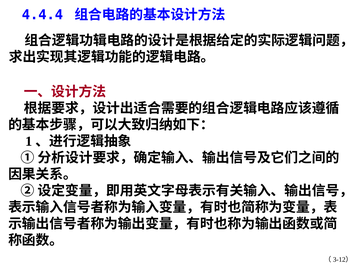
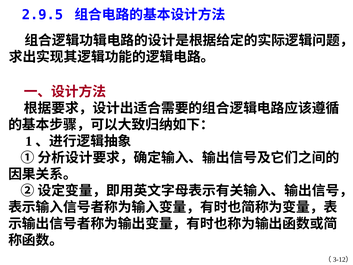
4.4.4: 4.4.4 -> 2.9.5 (42, 15)
